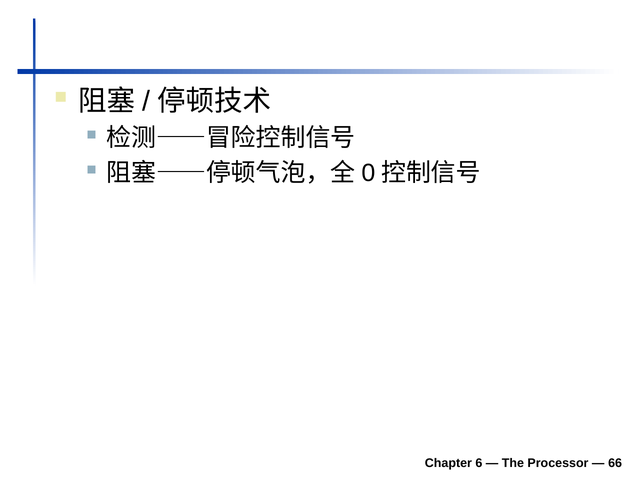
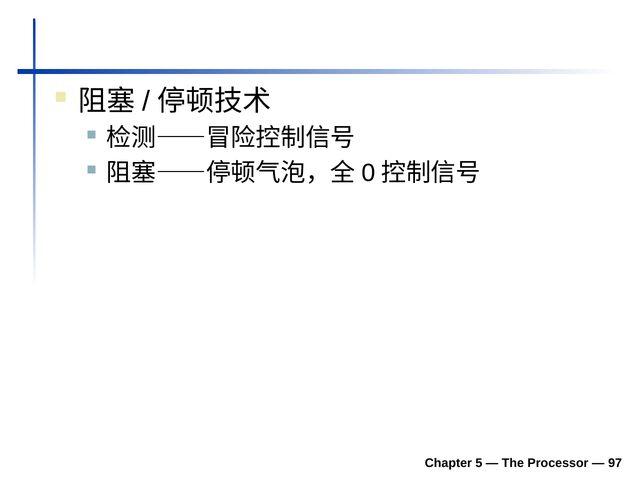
6: 6 -> 5 (479, 463)
66: 66 -> 97 (615, 463)
